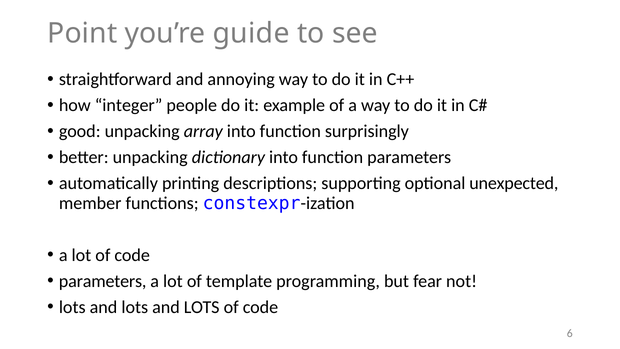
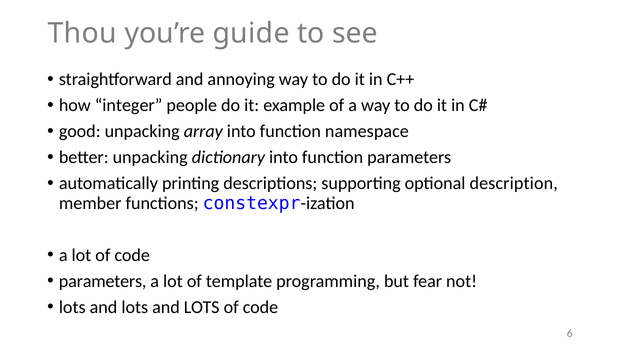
Point: Point -> Thou (82, 34)
surprisingly: surprisingly -> namespace (367, 131)
unexpected: unexpected -> description (514, 183)
